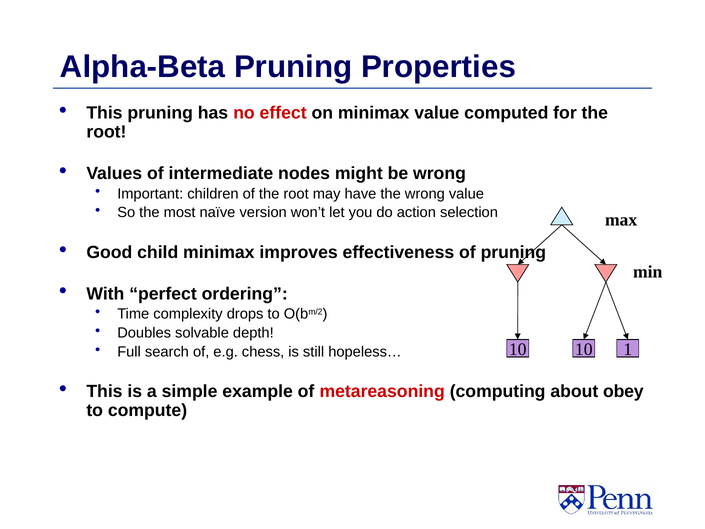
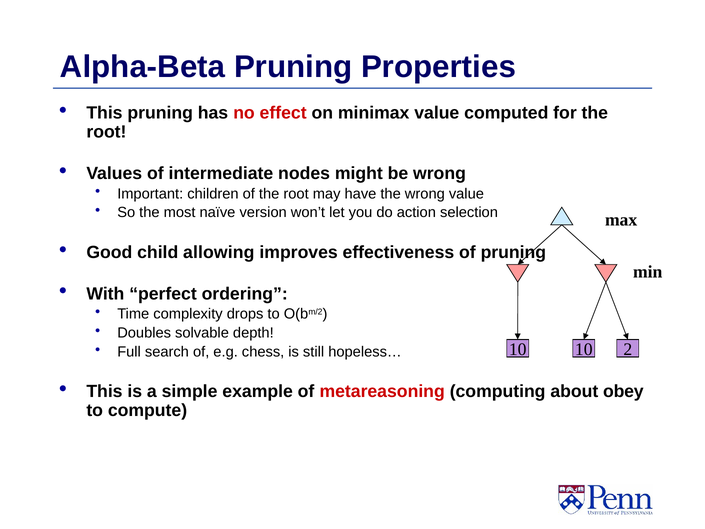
child minimax: minimax -> allowing (219, 252)
1: 1 -> 2 (628, 349)
